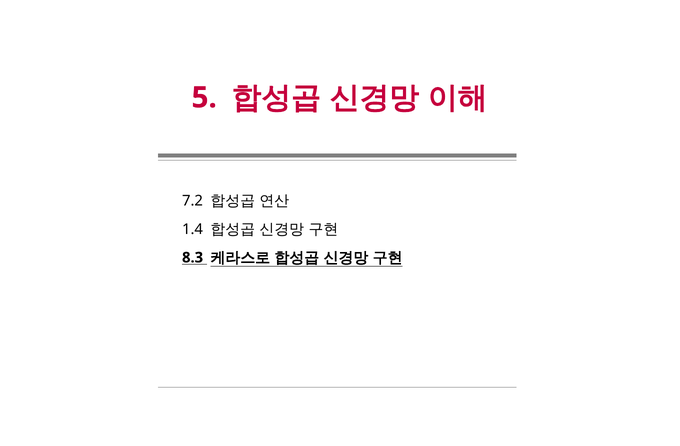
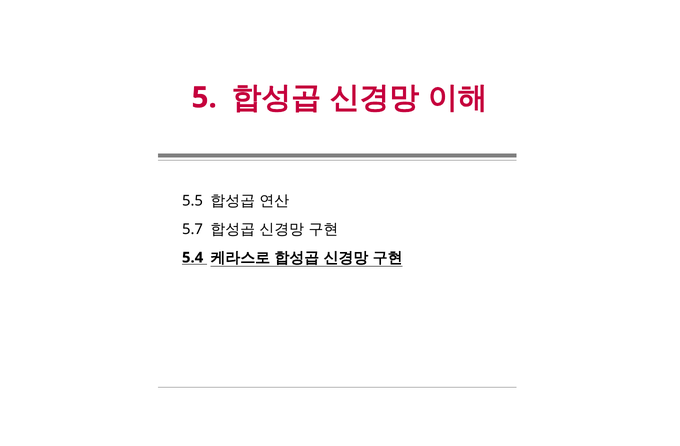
7.2: 7.2 -> 5.5 (193, 201)
1.4: 1.4 -> 5.7 (193, 229)
8.3: 8.3 -> 5.4 (193, 258)
